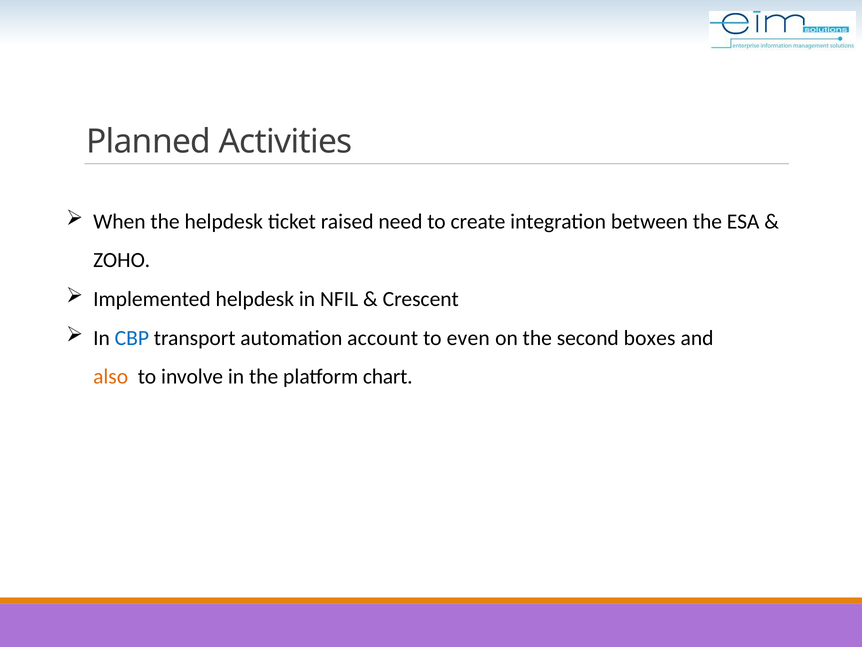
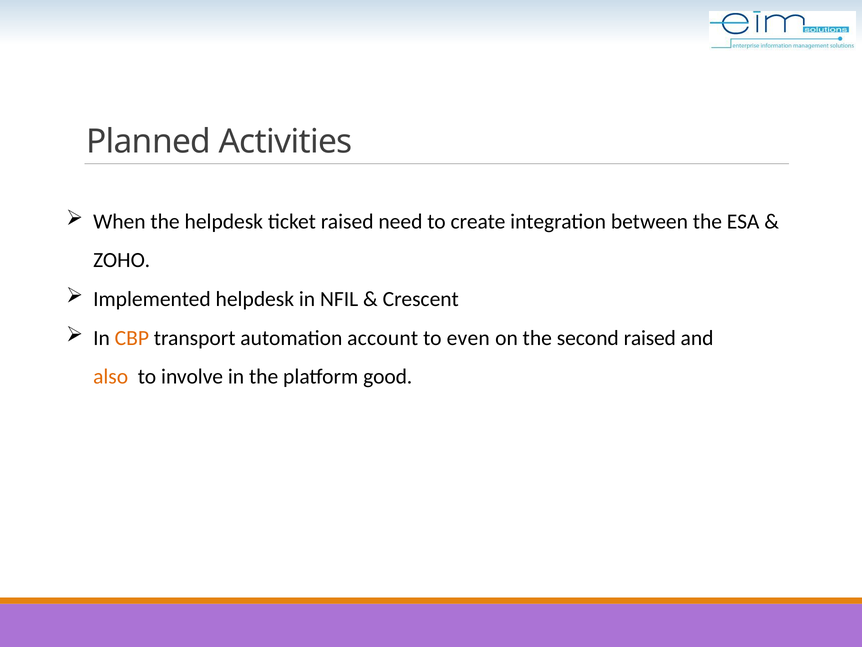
CBP colour: blue -> orange (132, 338)
second boxes: boxes -> raised (650, 338)
chart: chart -> good (388, 376)
